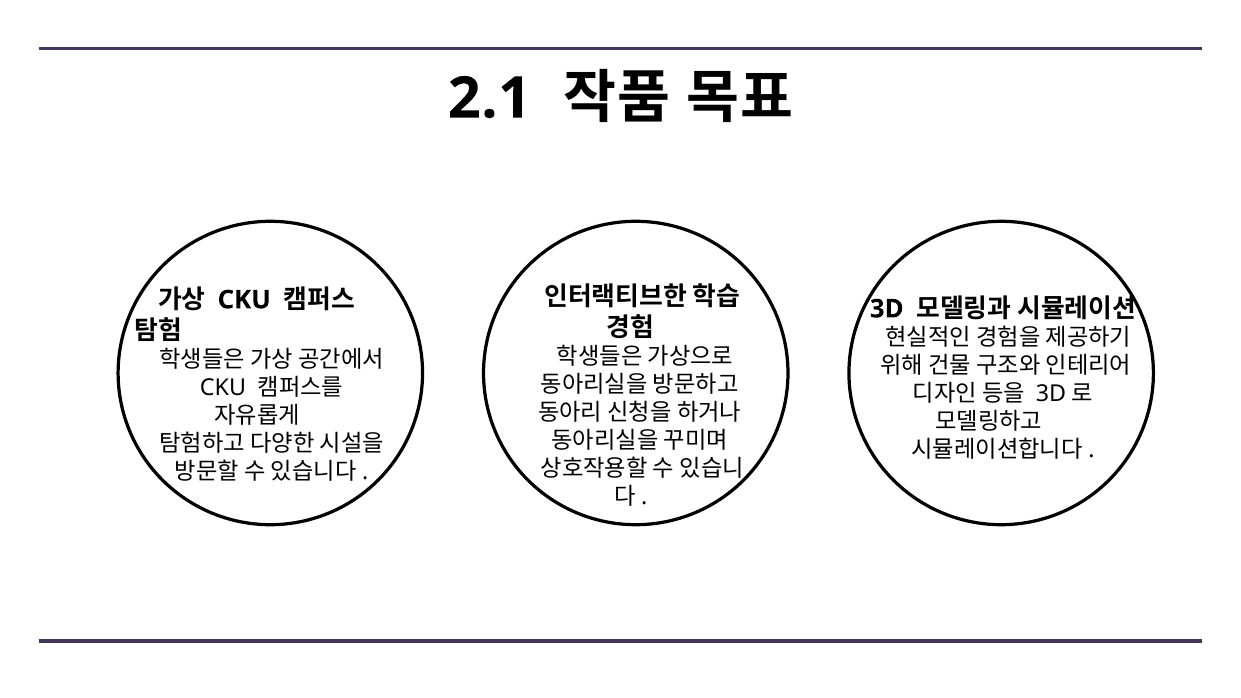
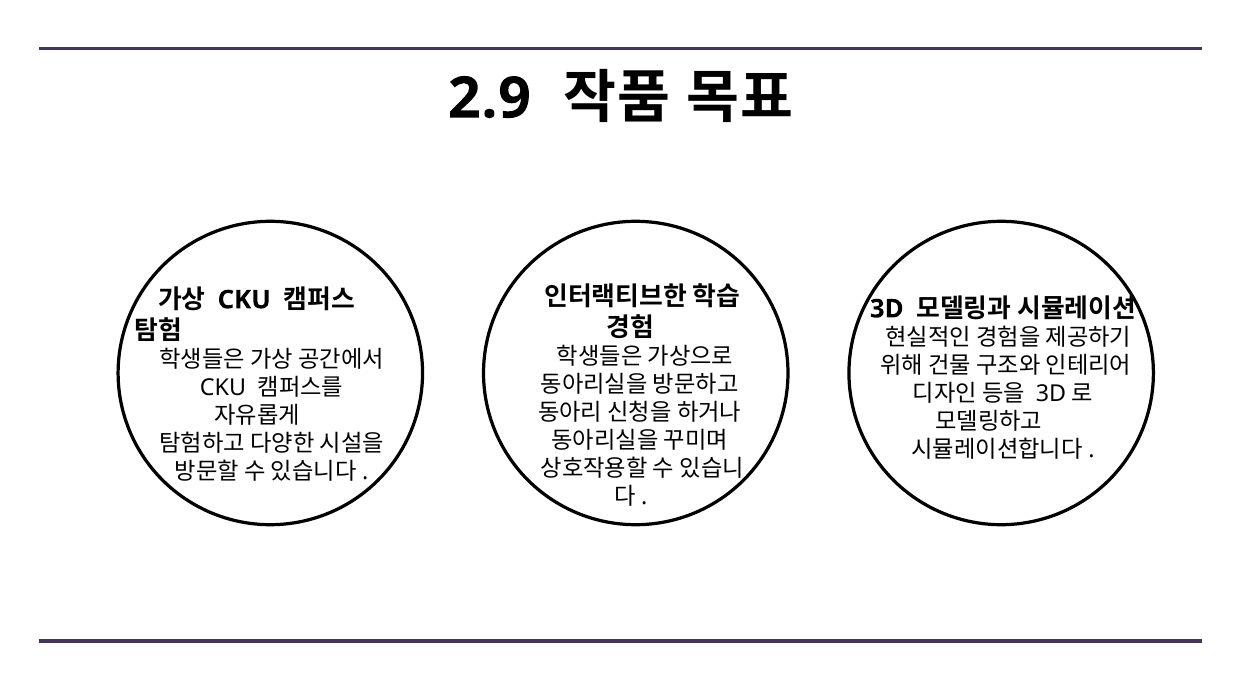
2.1: 2.1 -> 2.9 (489, 99)
